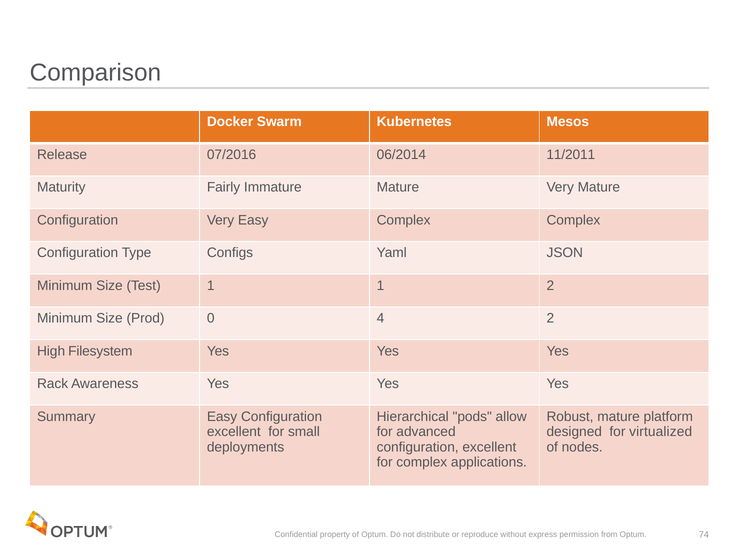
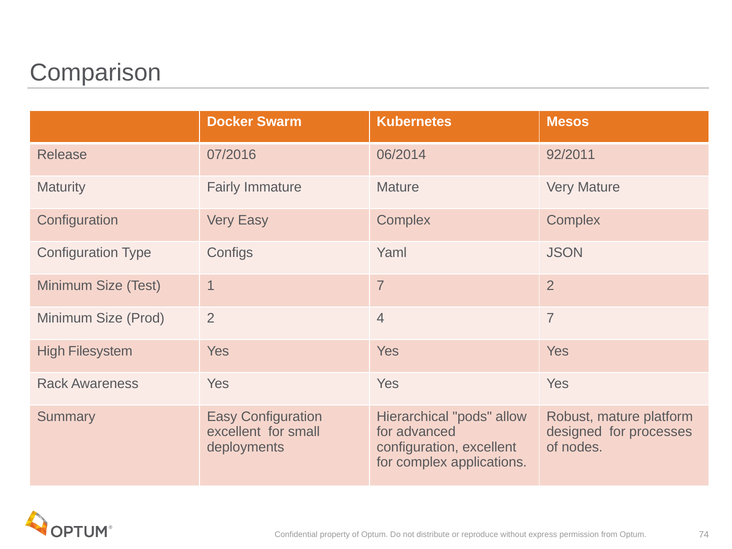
11/2011: 11/2011 -> 92/2011 (571, 155)
1 1: 1 -> 7 (381, 286)
Prod 0: 0 -> 2 (211, 318)
4 2: 2 -> 7 (550, 318)
virtualized: virtualized -> processes (661, 432)
